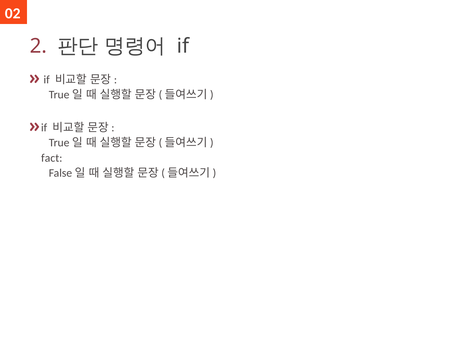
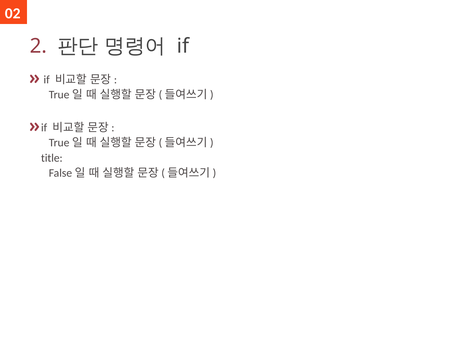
fact: fact -> title (52, 158)
